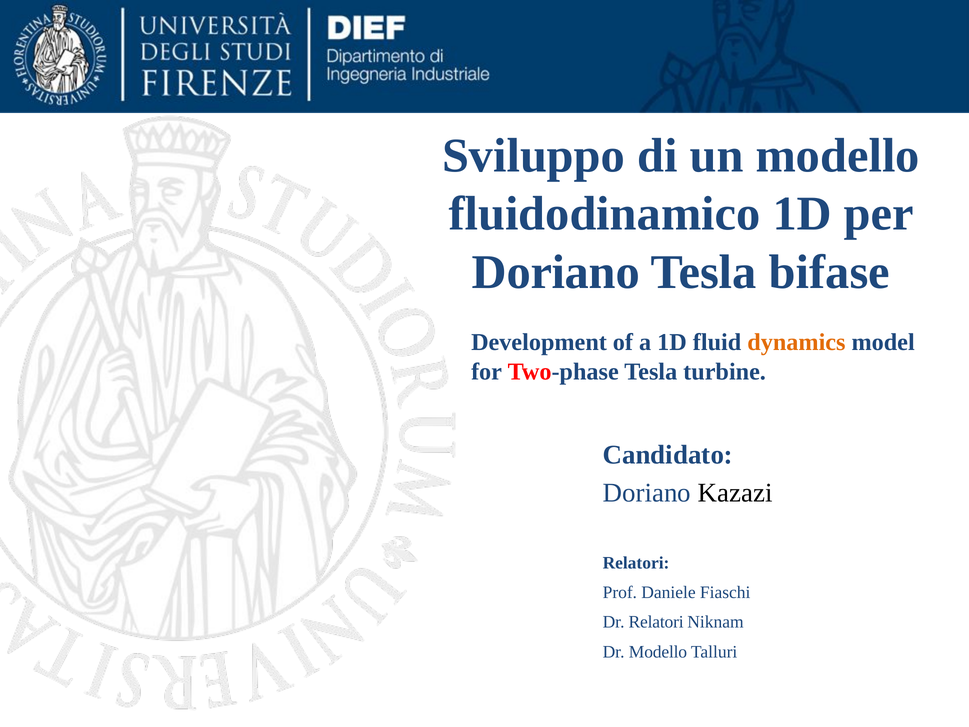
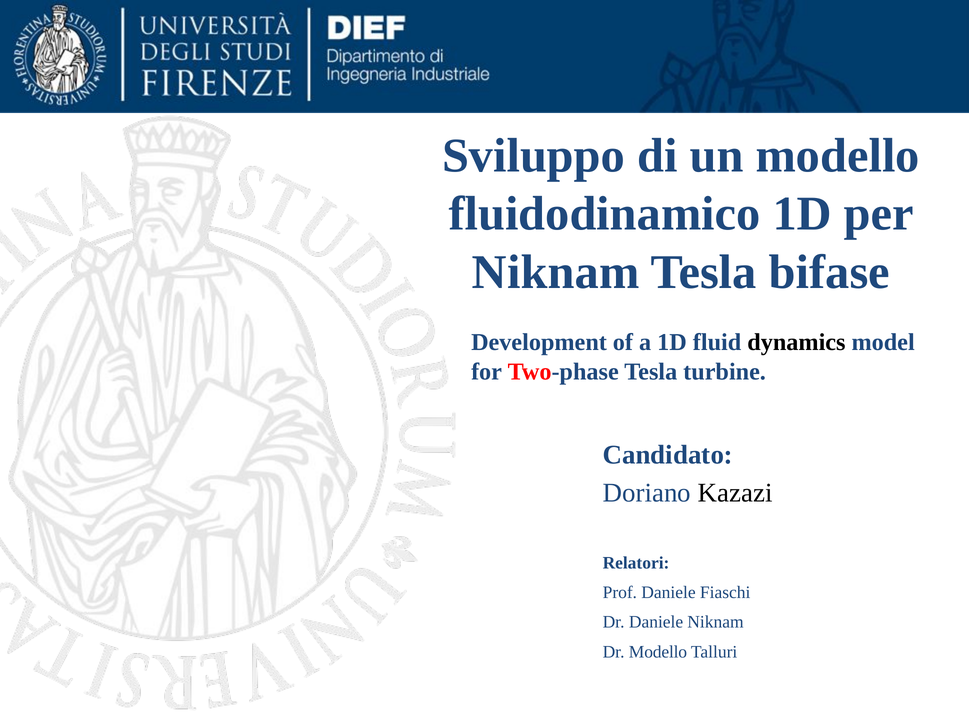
Doriano: Doriano -> Niknam (556, 272)
dynamics colour: orange -> black (796, 342)
Dr Relatori: Relatori -> Daniele (656, 622)
